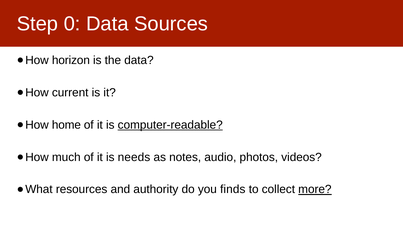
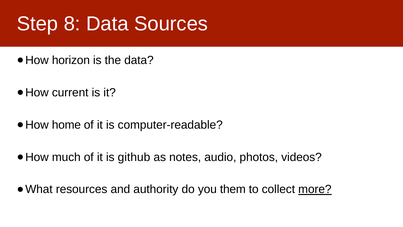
0: 0 -> 8 (72, 24)
computer-readable underline: present -> none (170, 125)
needs: needs -> github (134, 157)
finds: finds -> them (233, 189)
